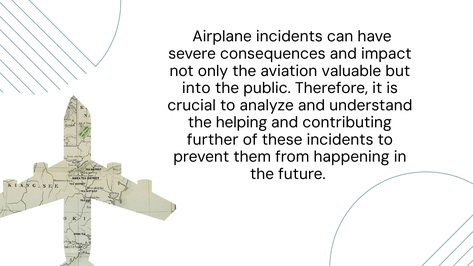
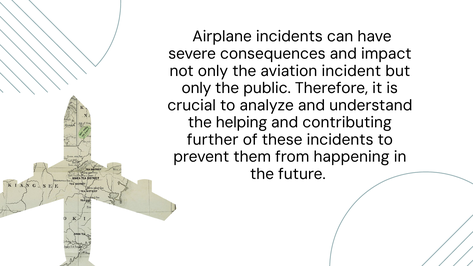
valuable: valuable -> incident (351, 71)
into: into -> only (196, 88)
